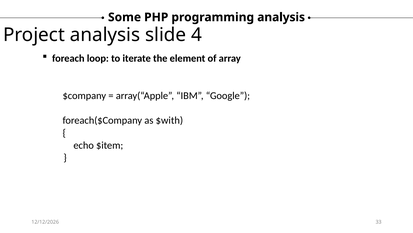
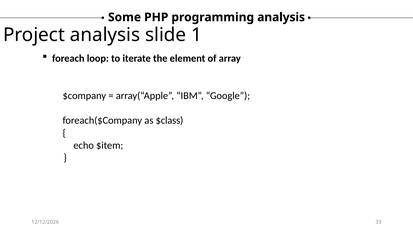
4: 4 -> 1 (197, 35)
$with: $with -> $class (169, 120)
